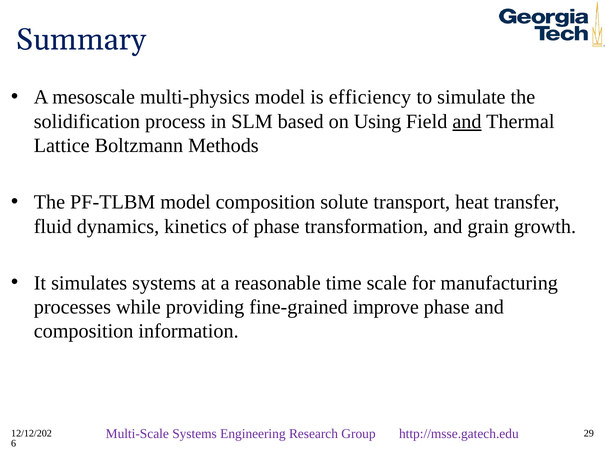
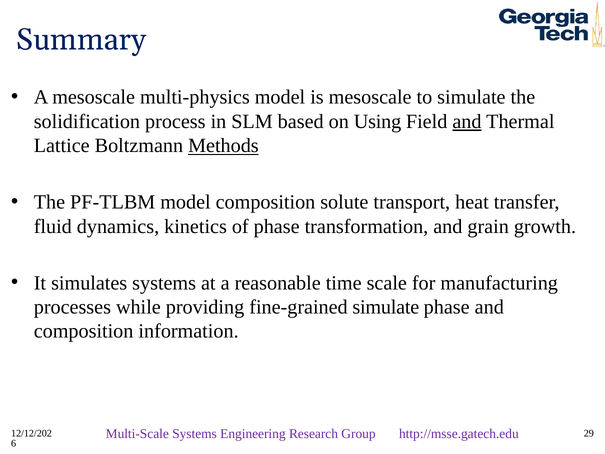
is efficiency: efficiency -> mesoscale (370, 97)
Methods underline: none -> present (223, 146)
fine-grained improve: improve -> simulate (386, 307)
